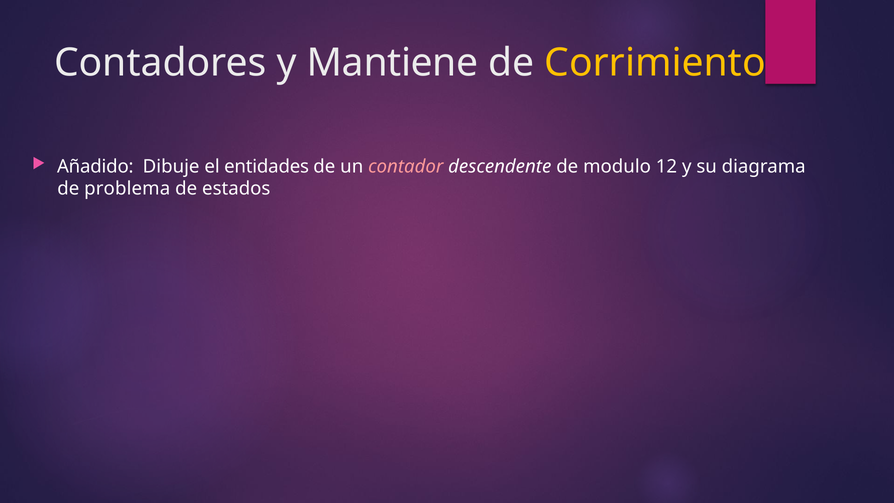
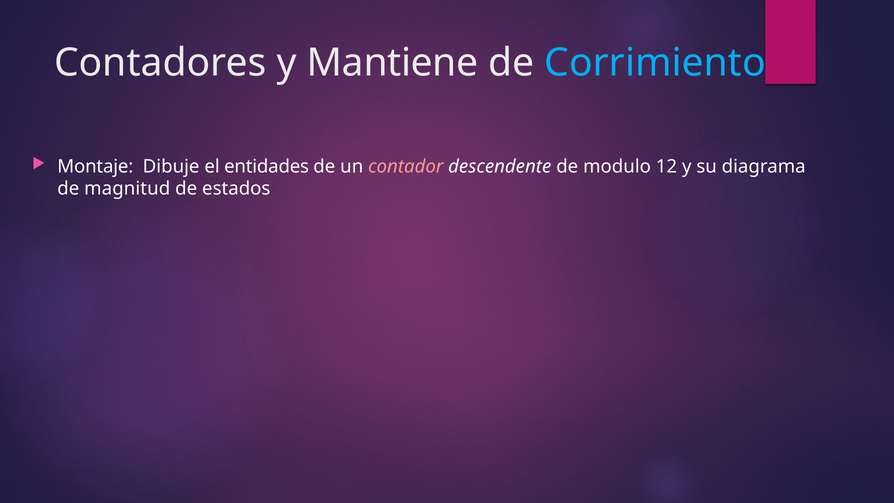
Corrimiento colour: yellow -> light blue (655, 63)
Añadido: Añadido -> Montaje (95, 166)
problema: problema -> magnitud (127, 189)
